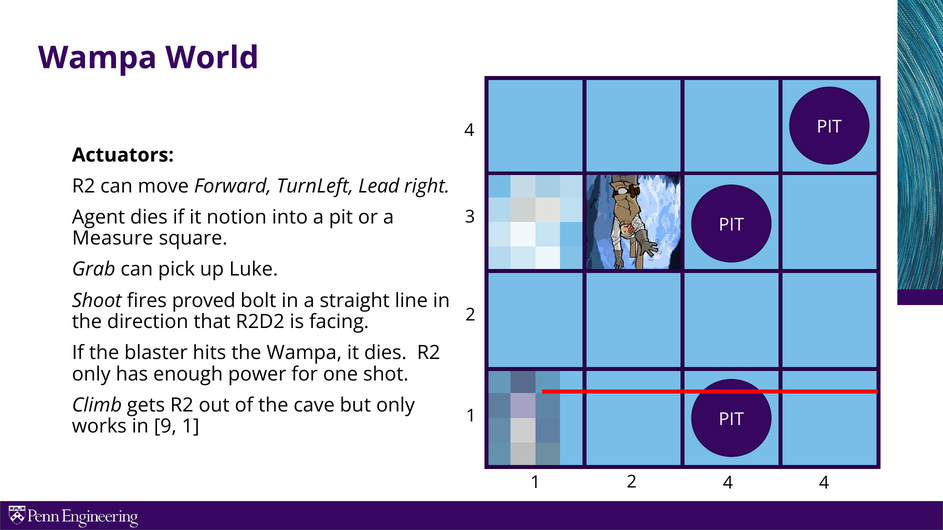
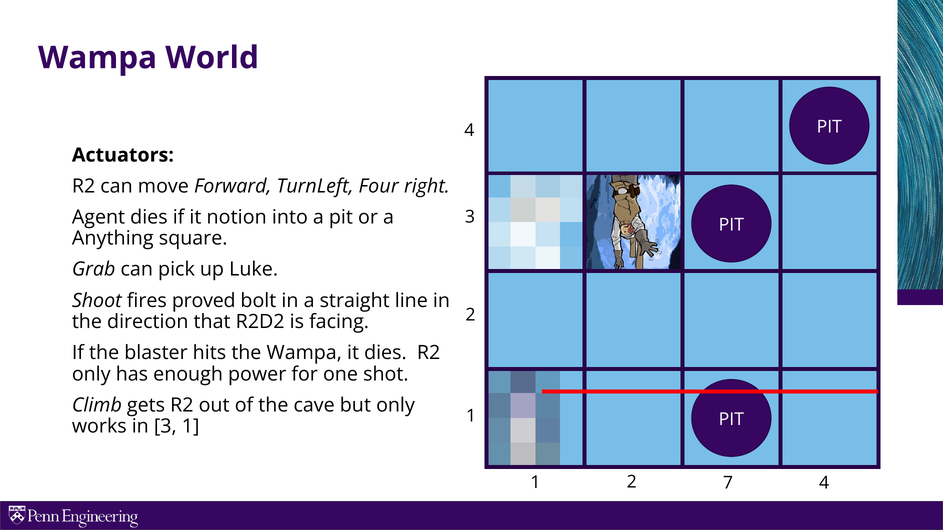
Lead: Lead -> Four (379, 186)
Measure: Measure -> Anything (113, 239)
in 9: 9 -> 3 (165, 427)
2 4: 4 -> 7 (728, 483)
